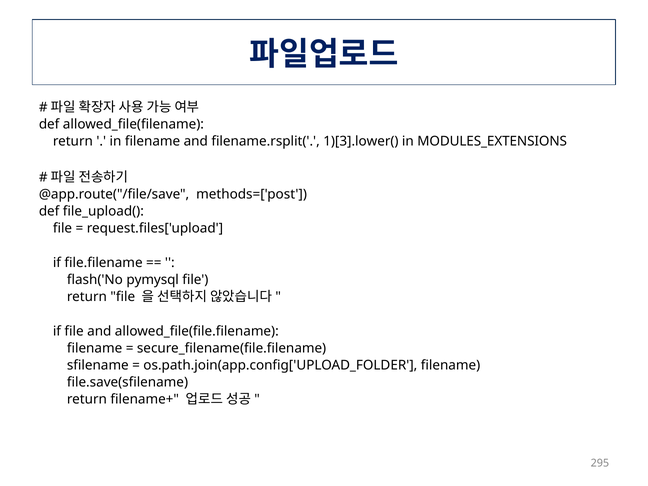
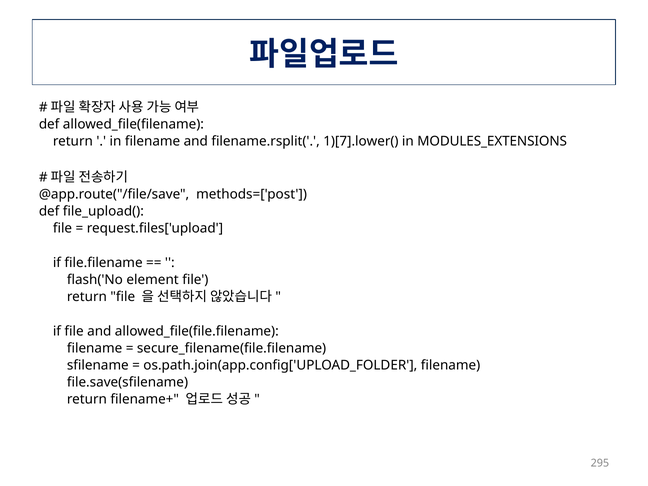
1)[3].lower(: 1)[3].lower( -> 1)[7].lower( (361, 141)
pymysql: pymysql -> element (153, 280)
